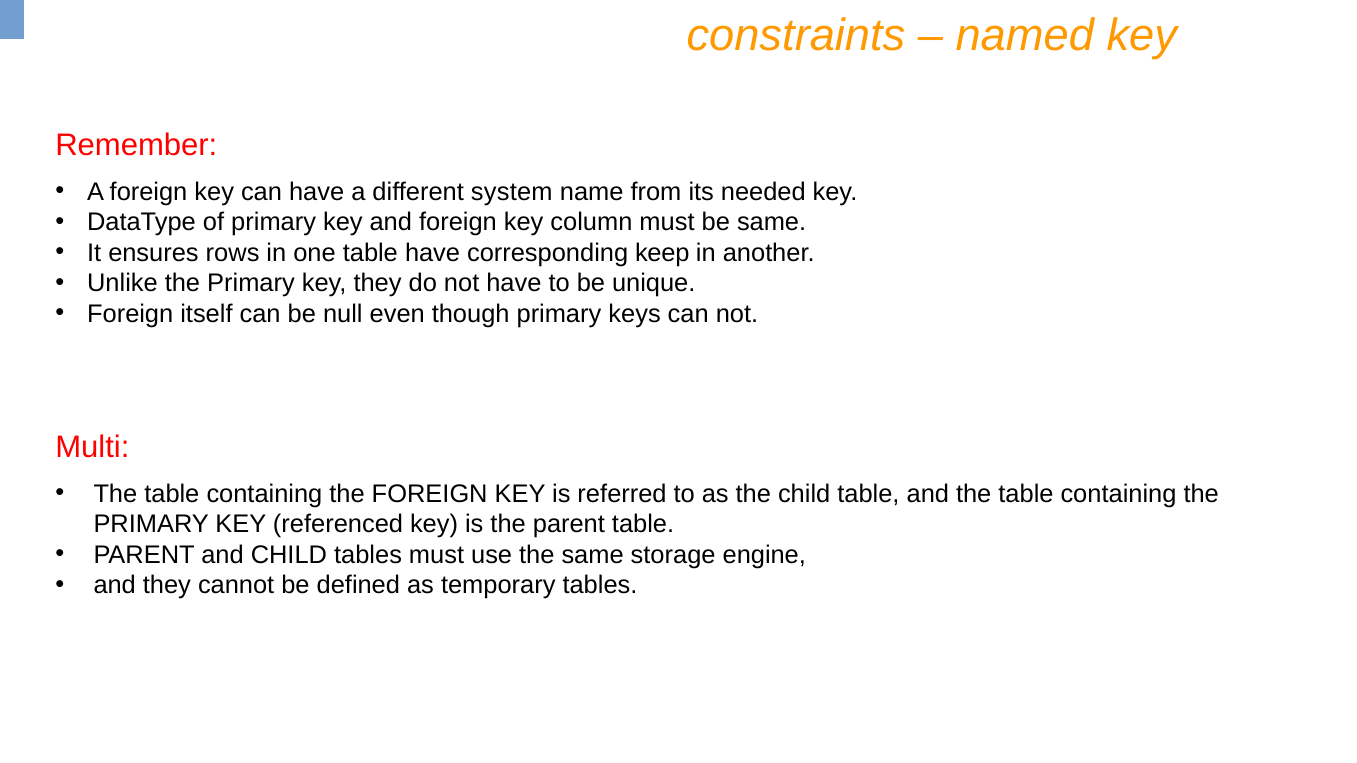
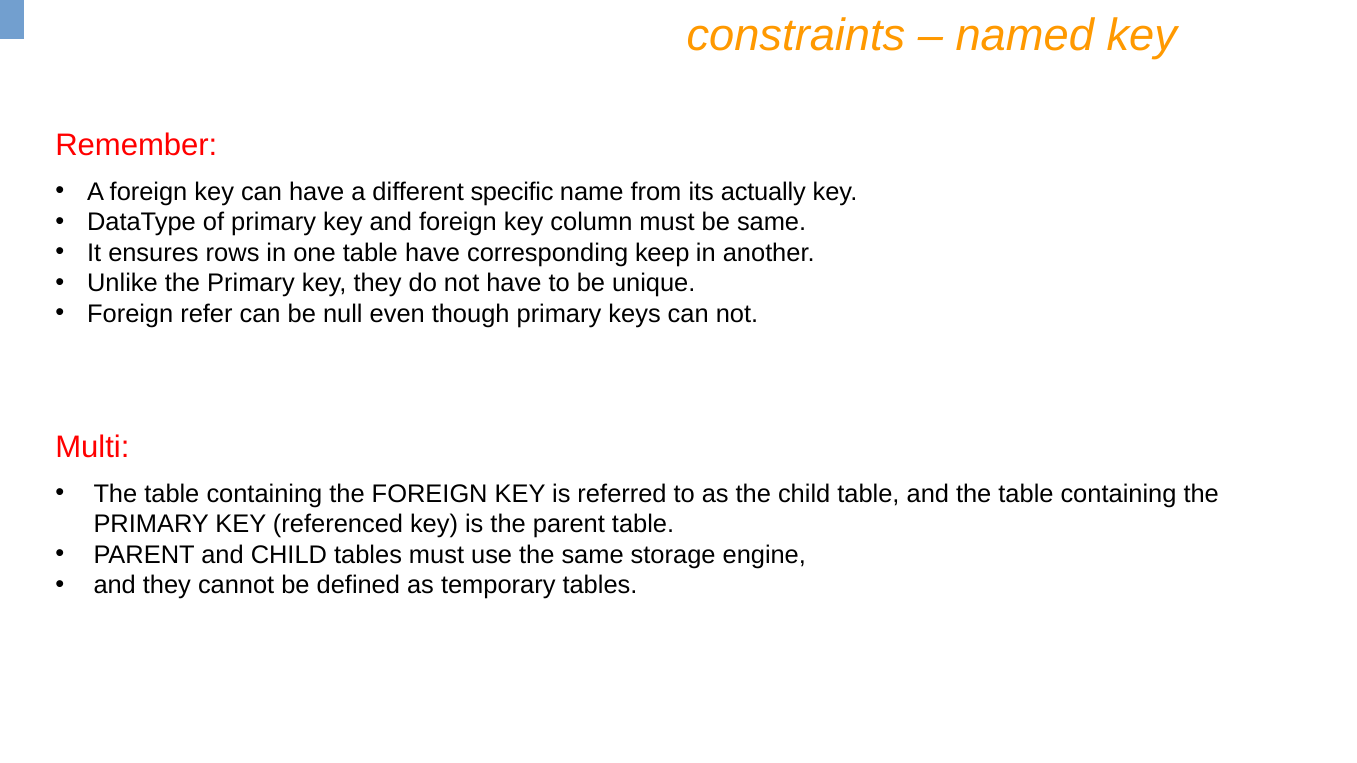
system: system -> specific (512, 192)
needed: needed -> actually (763, 192)
itself: itself -> refer (206, 314)
